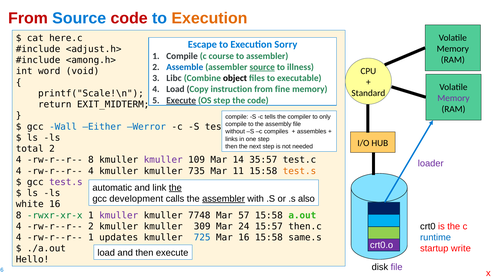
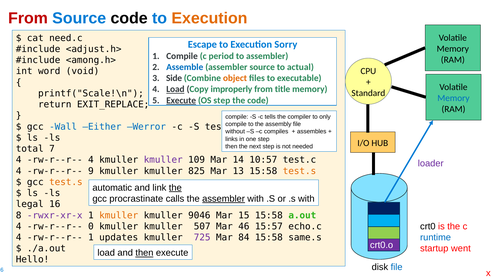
code colour: red -> black (129, 18)
here.c: here.c -> need.c (66, 38)
course: course -> period (221, 56)
source underline: present -> none (262, 67)
illness: illness -> actual (300, 67)
Libc: Libc -> Side (174, 78)
object colour: black -> orange (235, 78)
Load underline: none -> present (175, 89)
instruction: instruction -> improperly (231, 89)
fine: fine -> title (283, 89)
Memory colour: purple -> blue (453, 98)
EXIT_MIDTERM: EXIT_MIDTERM -> EXIT_REPLACE (113, 105)
total 2: 2 -> 7 (52, 149)
rw-r--r-- 8: 8 -> 4 (91, 160)
35:57: 35:57 -> 10:57 (263, 160)
rw-r--r-- 4: 4 -> 9 (91, 171)
735: 735 -> 825 (197, 171)
11: 11 -> 13 (238, 171)
test.s colour: purple -> orange (66, 182)
development: development -> procrastinate (136, 199)
.s also: also -> with (306, 199)
white: white -> legal (30, 204)
rwxr-xr-x colour: green -> purple (55, 216)
kmuller colour: purple -> orange (119, 216)
7748: 7748 -> 9046 (199, 216)
57: 57 -> 15 (244, 216)
rw-r--r-- 2: 2 -> 0 (91, 227)
309: 309 -> 507 (202, 227)
24: 24 -> 46 (244, 227)
then.c: then.c -> echo.c (305, 227)
725 colour: blue -> purple (202, 238)
Mar 16: 16 -> 84 (244, 238)
write: write -> went (461, 249)
then underline: none -> present (144, 253)
file colour: purple -> blue (397, 267)
